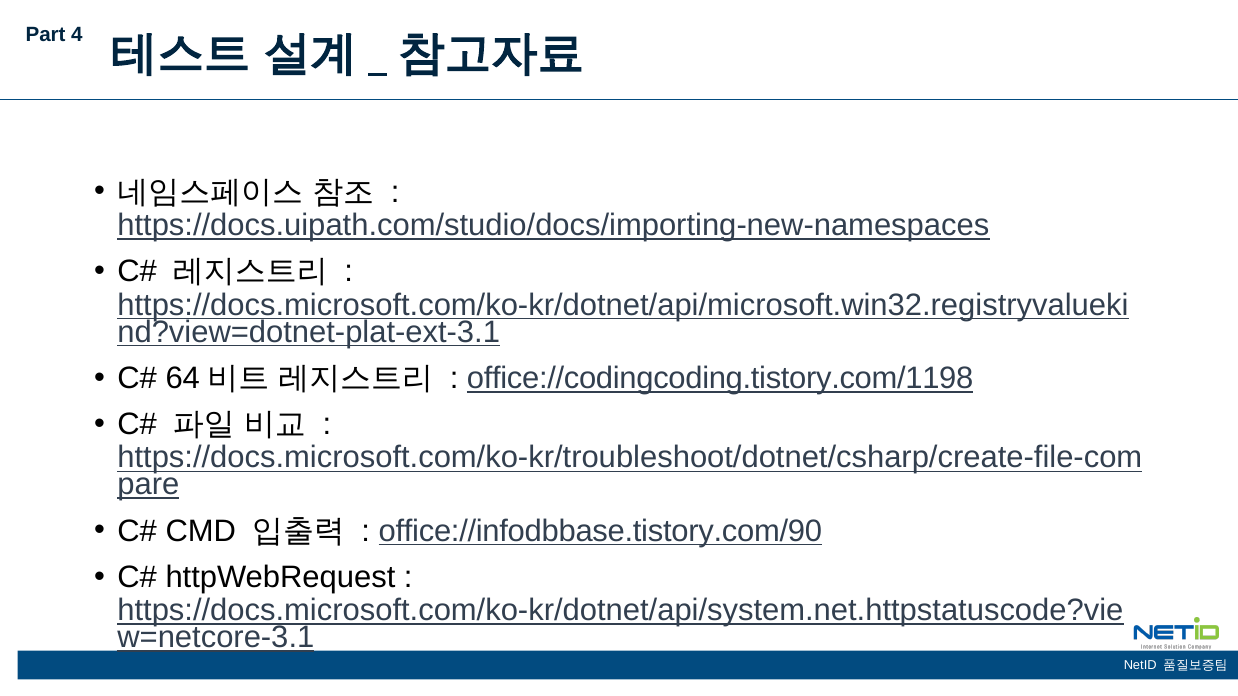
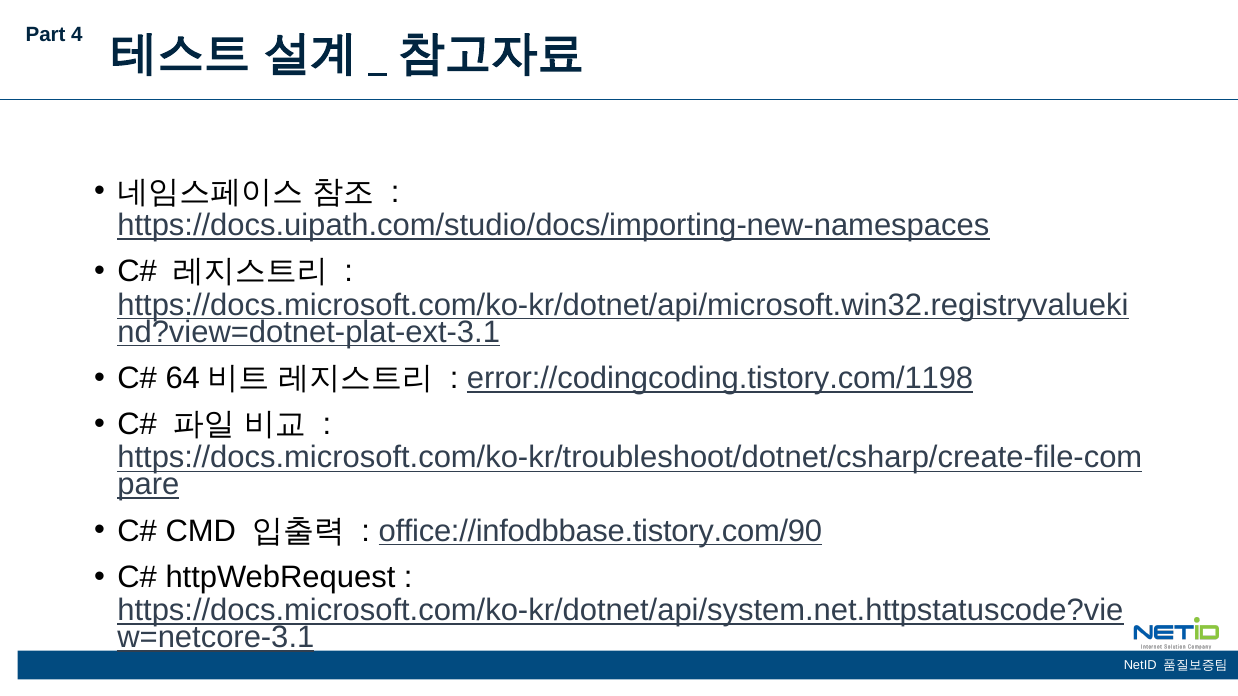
office://codingcoding.tistory.com/1198: office://codingcoding.tistory.com/1198 -> error://codingcoding.tistory.com/1198 (720, 378)
